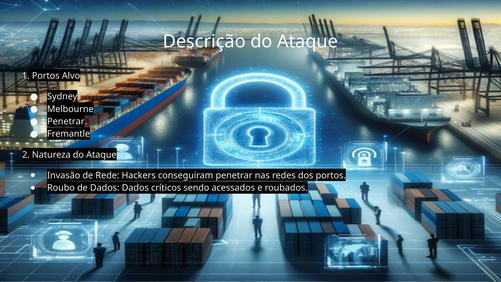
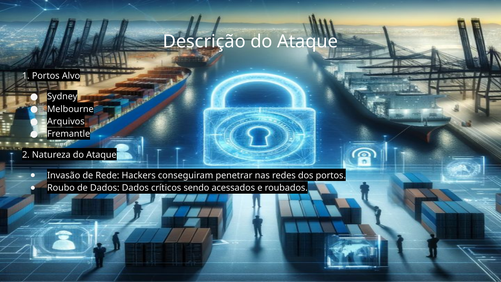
Penetrar: Penetrar -> Arquivos (66, 121)
